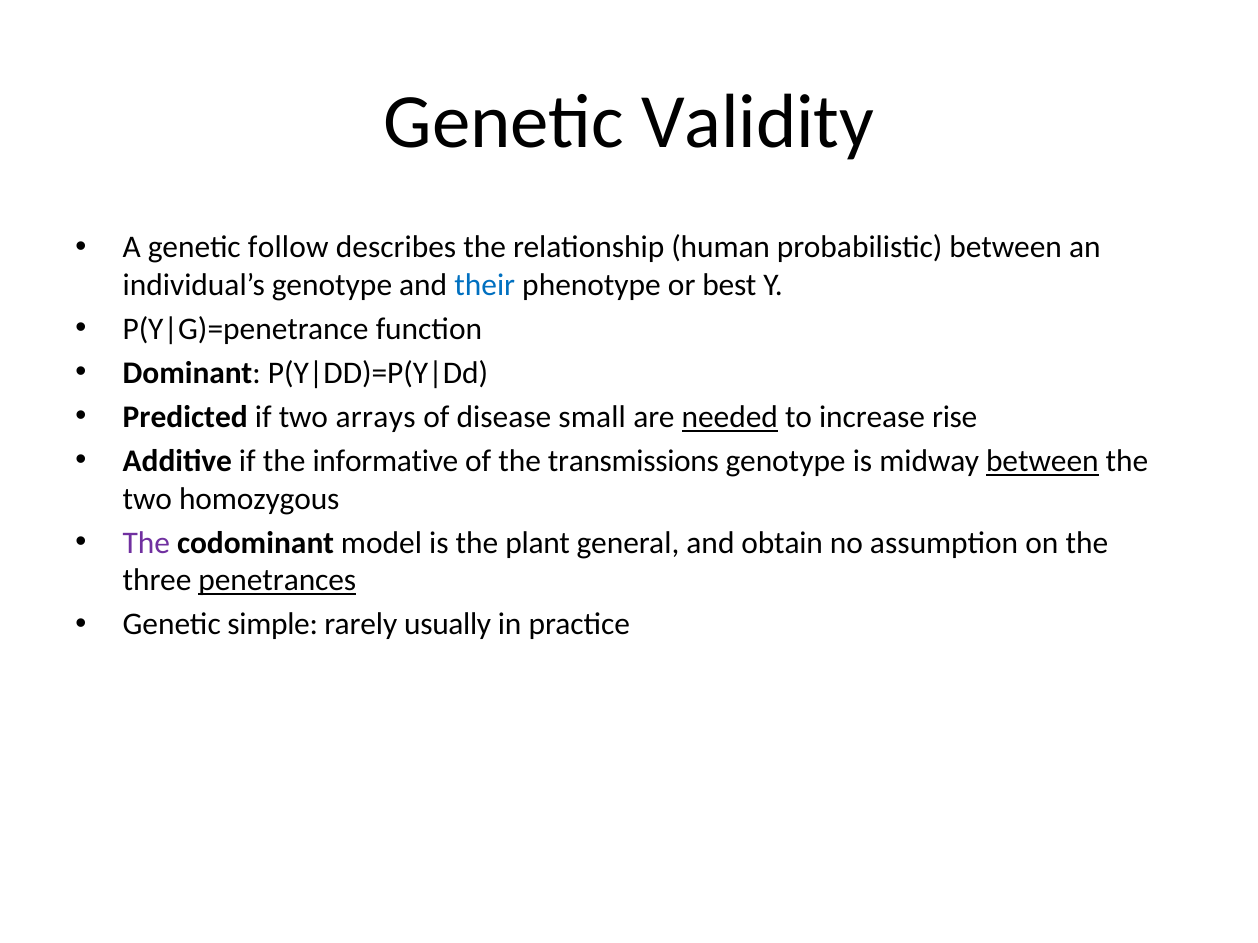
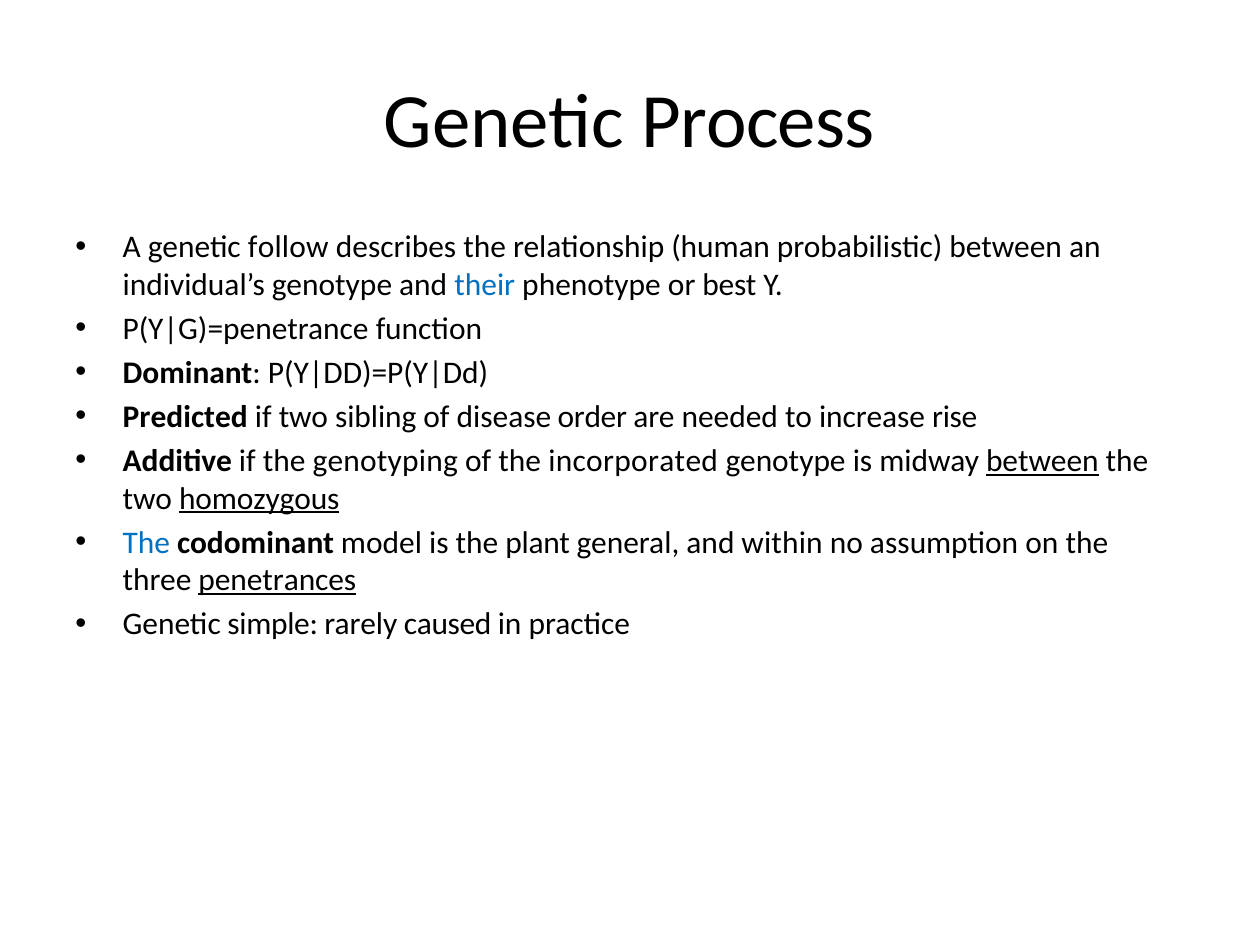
Validity: Validity -> Process (758, 122)
arrays: arrays -> sibling (376, 417)
small: small -> order (592, 417)
needed underline: present -> none (730, 417)
informative: informative -> genotyping (385, 461)
transmissions: transmissions -> incorporated (633, 461)
homozygous underline: none -> present (259, 499)
The colour: purple -> blue (146, 543)
obtain: obtain -> within (782, 543)
usually: usually -> caused (448, 625)
